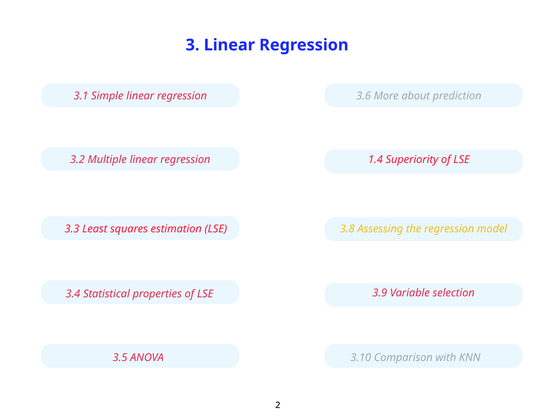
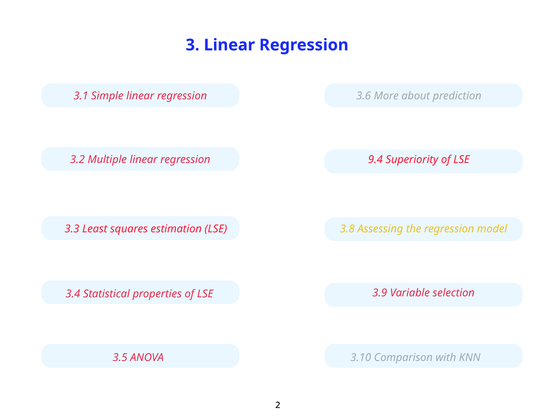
1.4: 1.4 -> 9.4 (375, 160)
